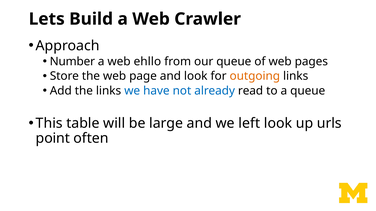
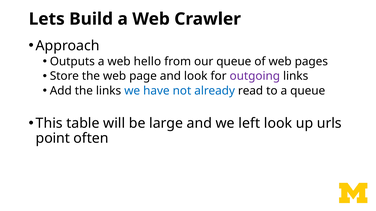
Number: Number -> Outputs (72, 62)
ehllo: ehllo -> hello (147, 62)
outgoing colour: orange -> purple (255, 76)
